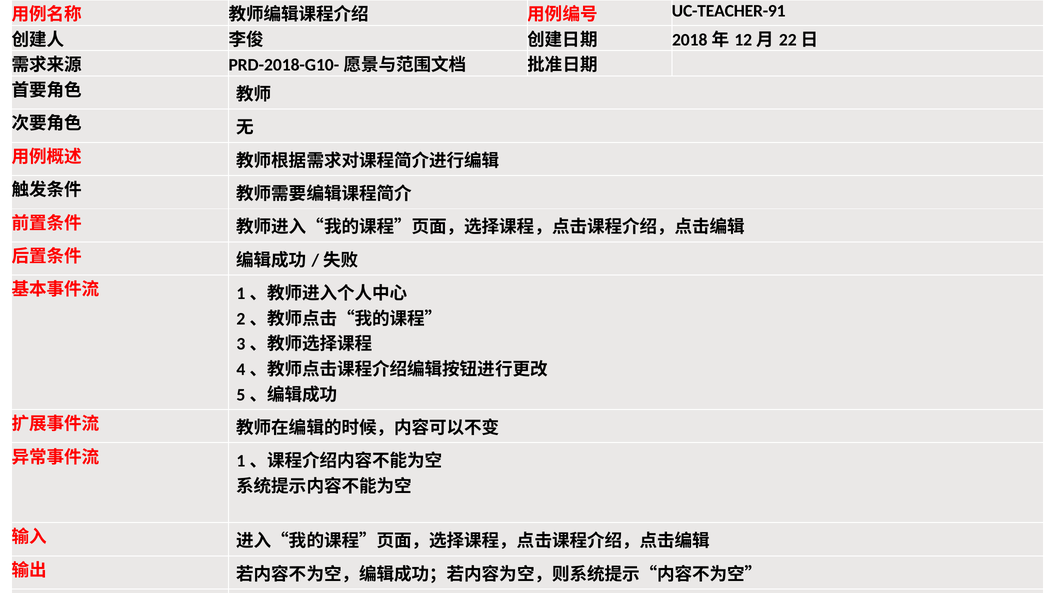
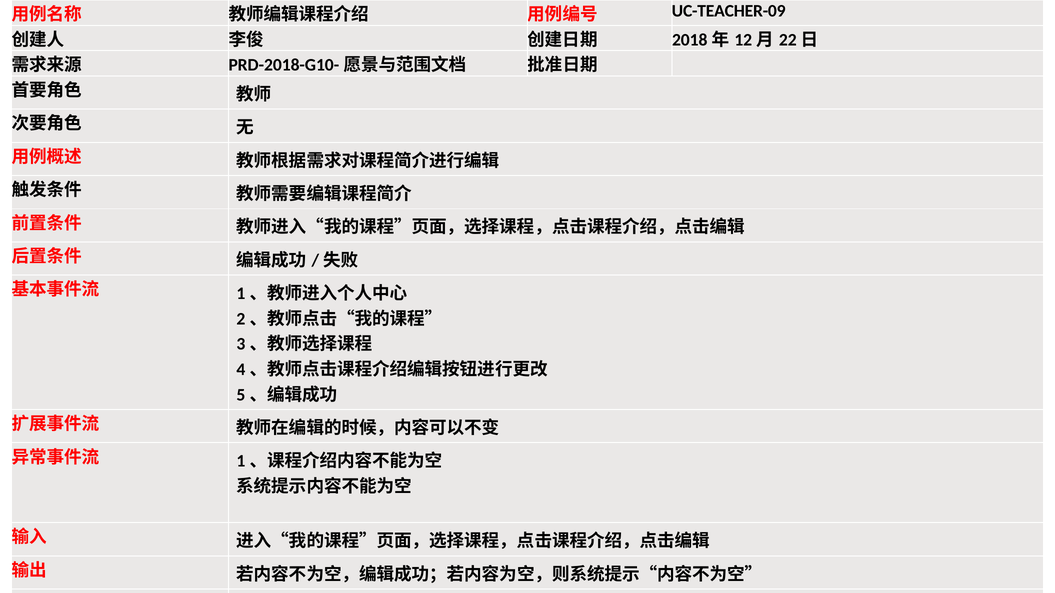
UC-TEACHER-91: UC-TEACHER-91 -> UC-TEACHER-09 (729, 11)
